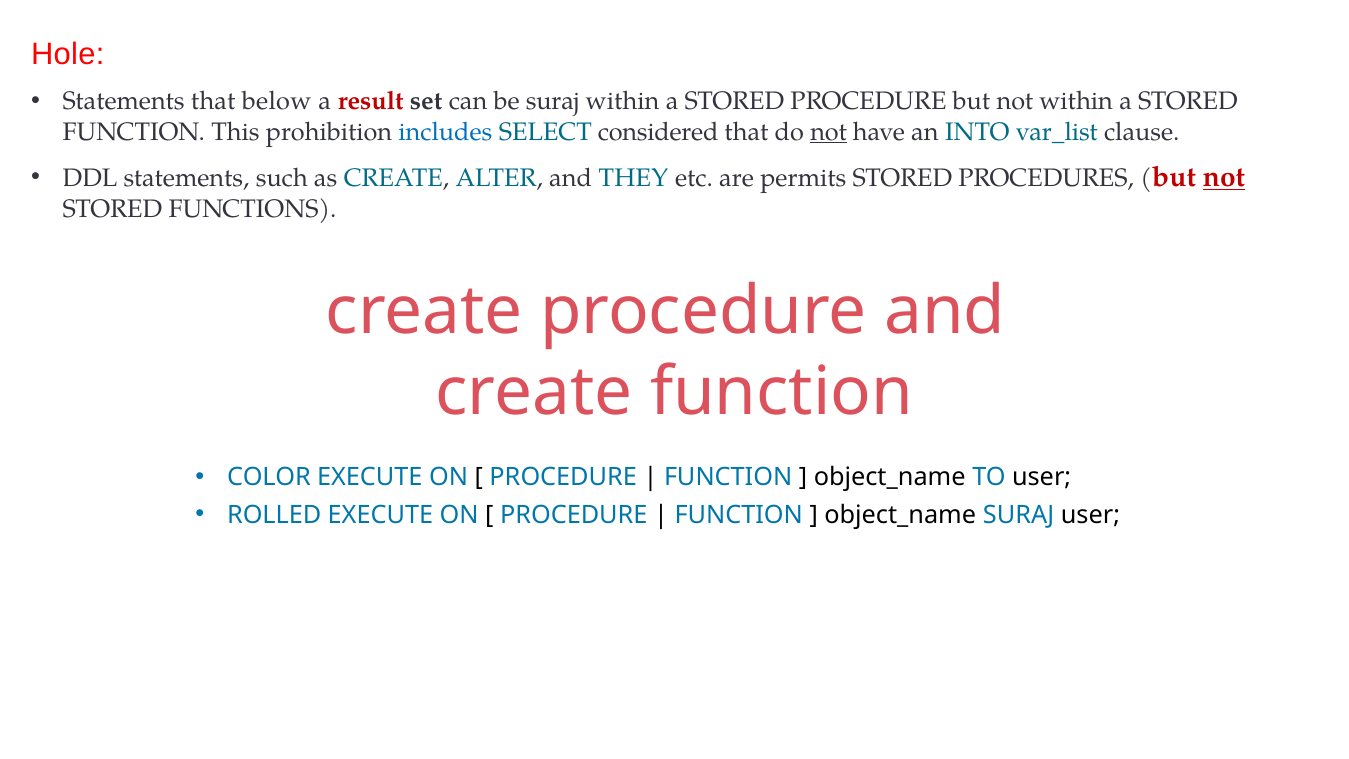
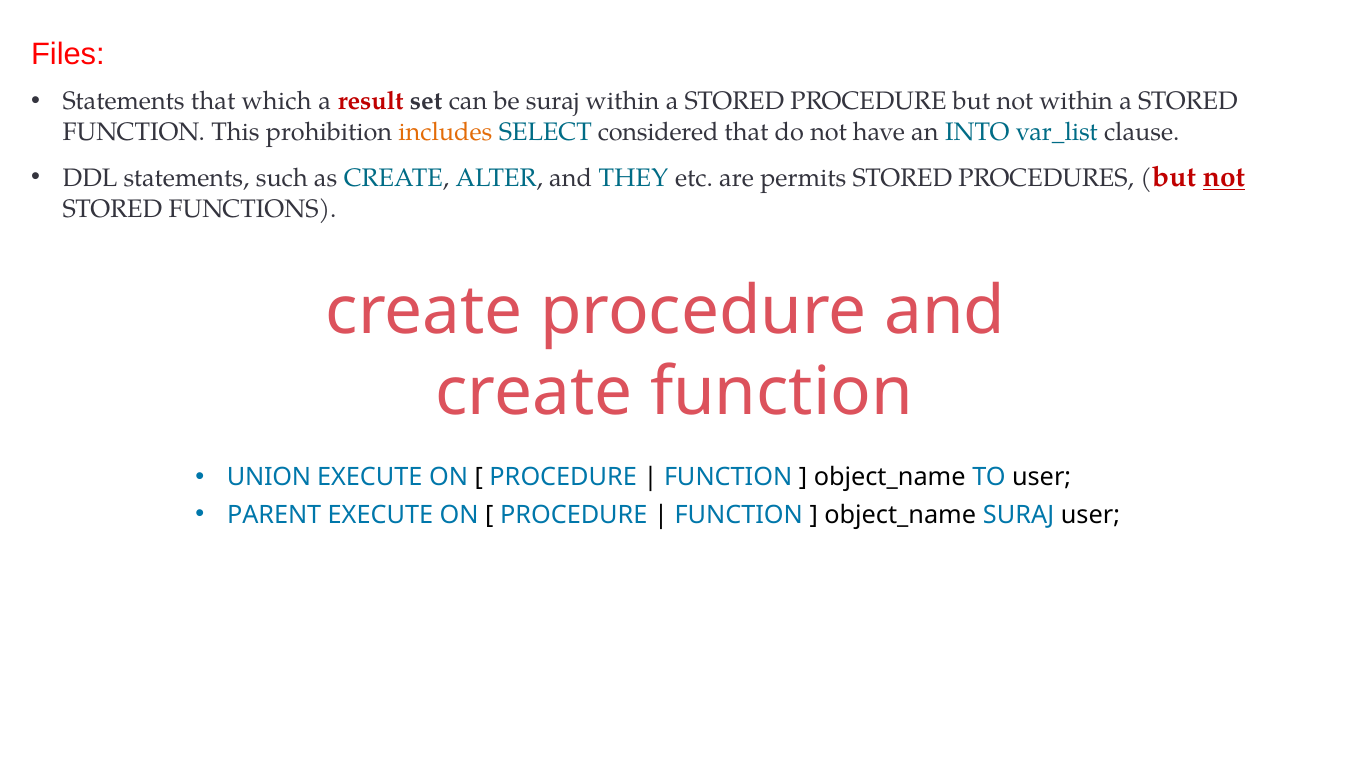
Hole: Hole -> Files (68, 54)
below: below -> which (277, 101)
includes colour: blue -> orange (445, 132)
not underline: present -> none (829, 132)
COLOR: COLOR -> UNION (269, 478)
ROLLED: ROLLED -> PARENT (274, 515)
